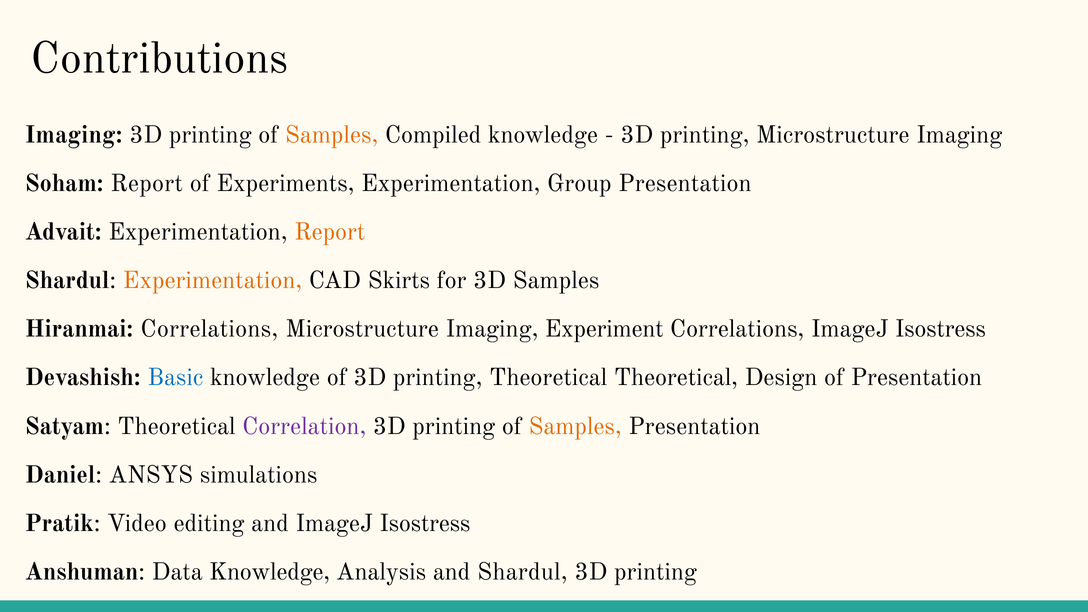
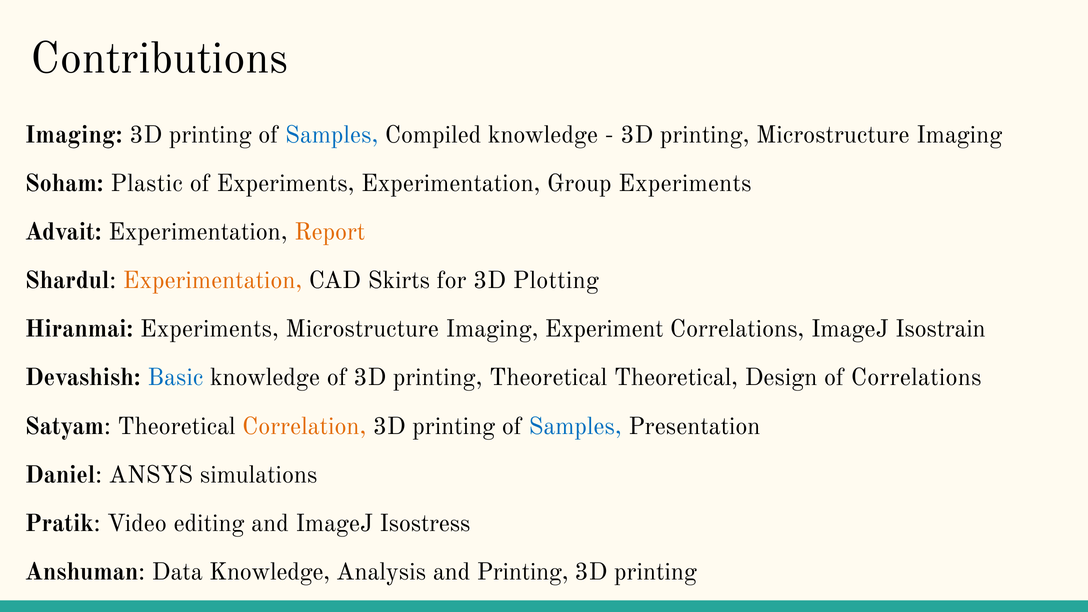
Samples colour: orange -> blue (332, 135)
Soham Report: Report -> Plastic (147, 183)
Group Presentation: Presentation -> Experiments (685, 183)
3D Samples: Samples -> Plotting (556, 280)
Hiranmai Correlations: Correlations -> Experiments (209, 329)
Correlations ImageJ Isostress: Isostress -> Isostrain (940, 329)
of Presentation: Presentation -> Correlations (916, 378)
Correlation colour: purple -> orange (304, 426)
Samples colour: orange -> blue (575, 426)
and Shardul: Shardul -> Printing (523, 572)
